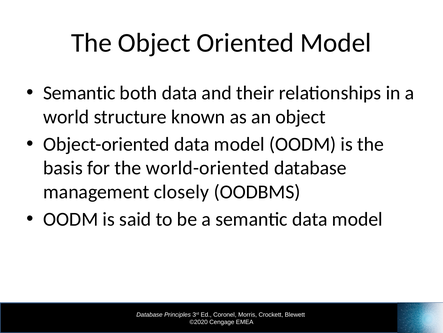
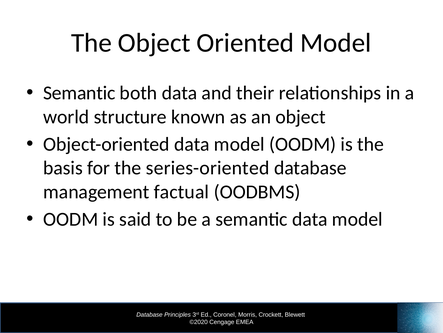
world-oriented: world-oriented -> series-oriented (208, 168)
closely: closely -> factual (181, 191)
